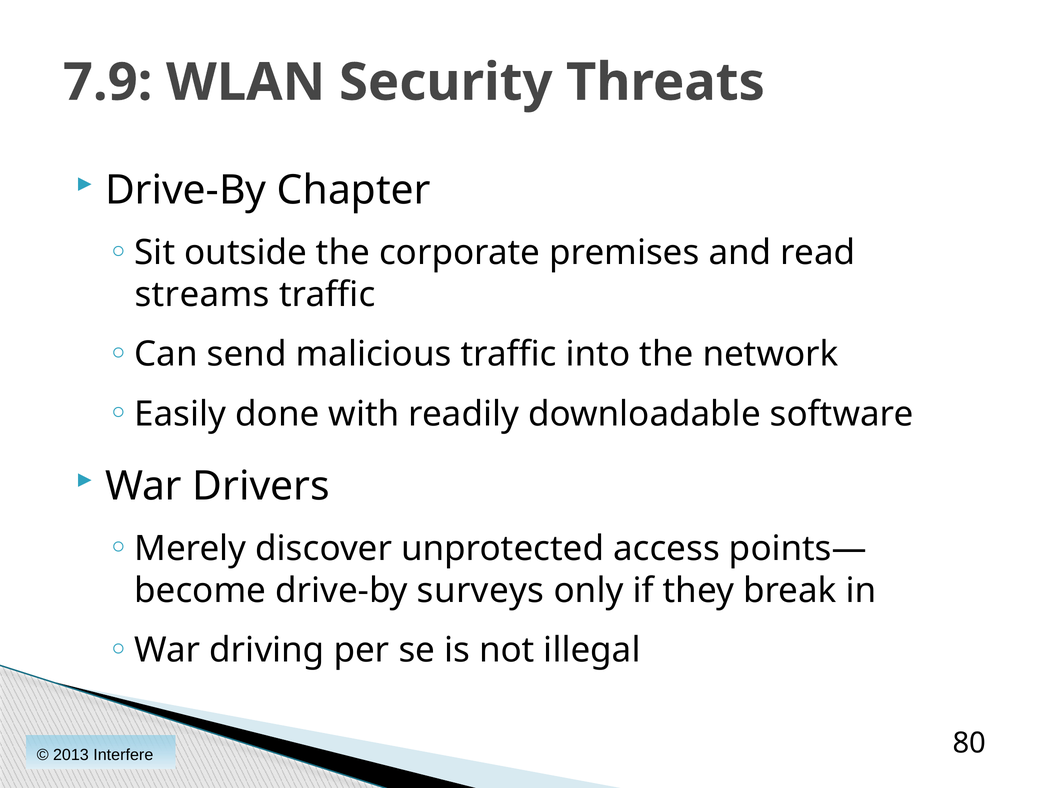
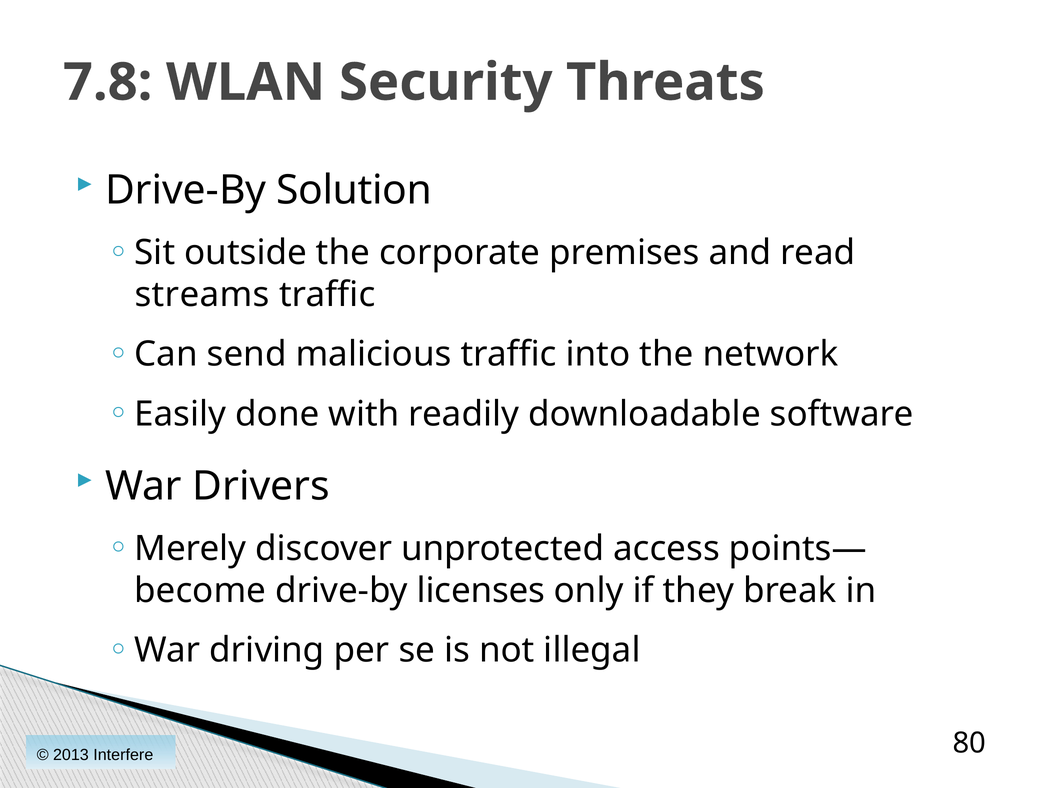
7.9: 7.9 -> 7.8 (108, 82)
Chapter: Chapter -> Solution (354, 190)
surveys: surveys -> licenses (481, 591)
